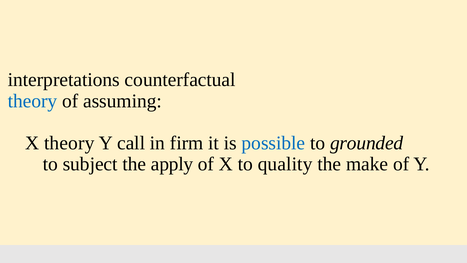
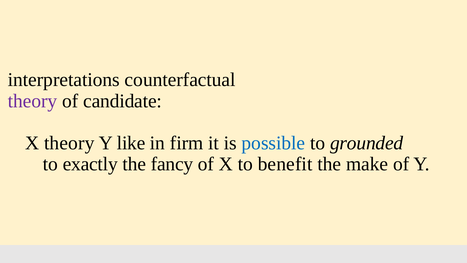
theory colour: blue -> purple (33, 101)
assuming: assuming -> candidate (123, 101)
call: call -> like (131, 143)
subject: subject -> exactly (90, 164)
apply: apply -> fancy (172, 164)
quality: quality -> benefit (285, 164)
